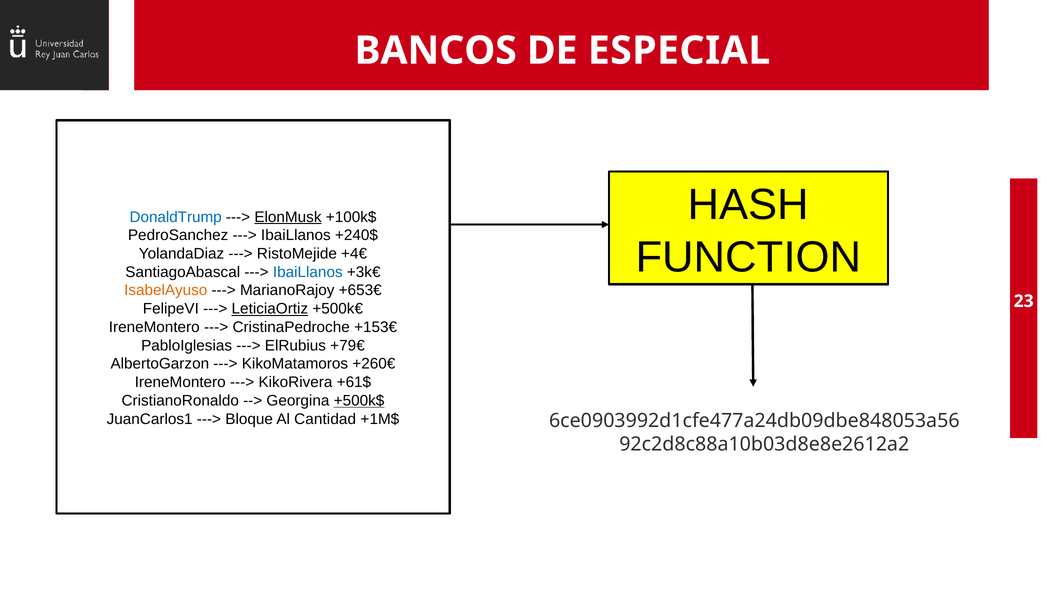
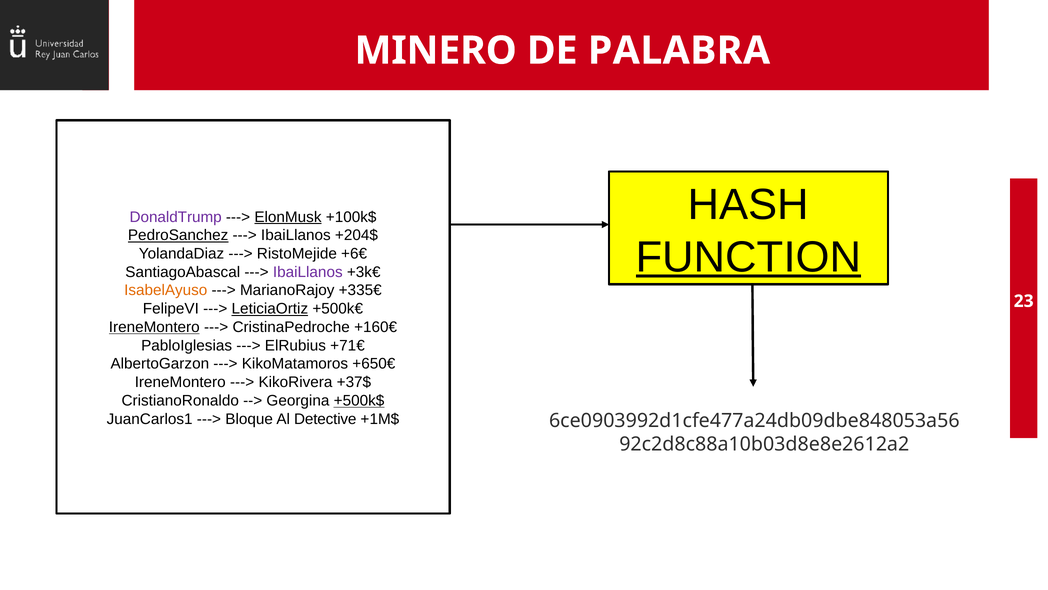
BANCOS: BANCOS -> MINERO (436, 51)
ESPECIAL: ESPECIAL -> PALABRA (679, 51)
DonaldTrump colour: blue -> purple (176, 217)
PedroSanchez underline: none -> present (178, 235)
+240$: +240$ -> +204$ (356, 235)
FUNCTION underline: none -> present (748, 257)
+4€: +4€ -> +6€ (354, 253)
IbaiLlanos colour: blue -> purple (308, 272)
+653€: +653€ -> +335€ (360, 290)
IreneMontero underline: none -> present (154, 327)
+153€: +153€ -> +160€ (376, 327)
+79€: +79€ -> +71€ (348, 345)
+260€: +260€ -> +650€ (374, 364)
+61$: +61$ -> +37$ (354, 382)
Cantidad: Cantidad -> Detective (325, 419)
